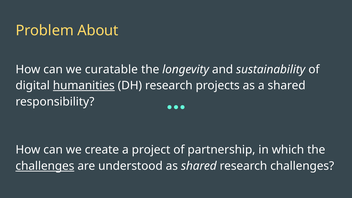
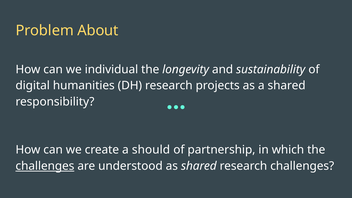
curatable: curatable -> individual (111, 69)
humanities underline: present -> none (84, 86)
project: project -> should (151, 150)
